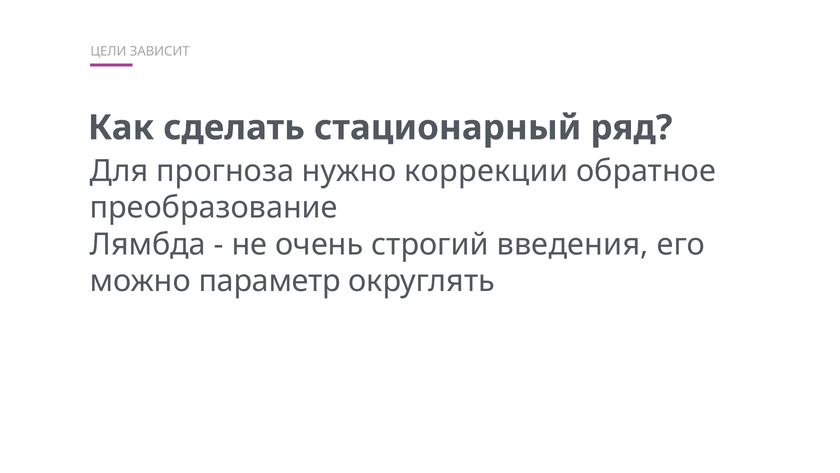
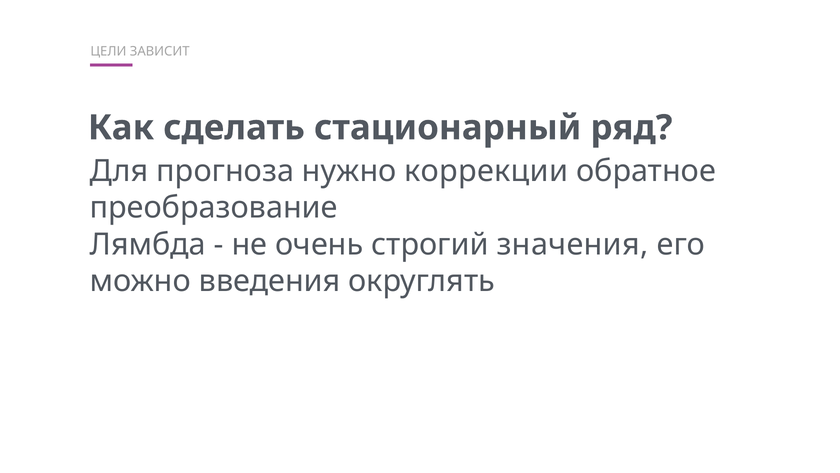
введения: введения -> значения (573, 244)
параметр: параметр -> введения (270, 281)
